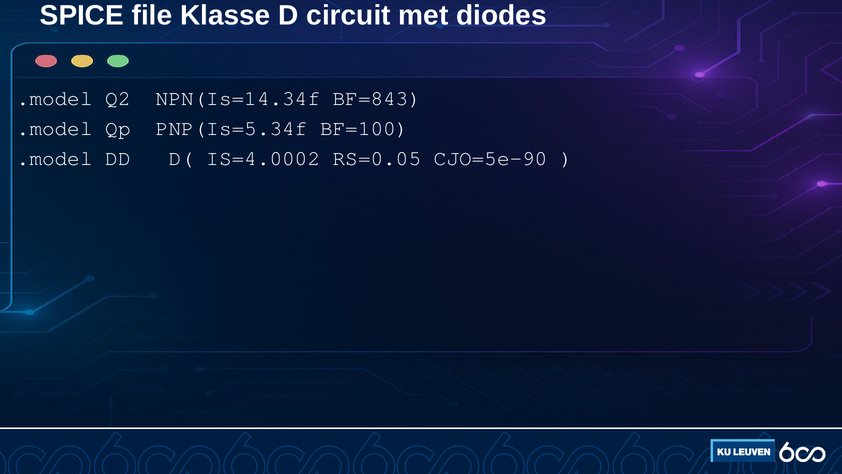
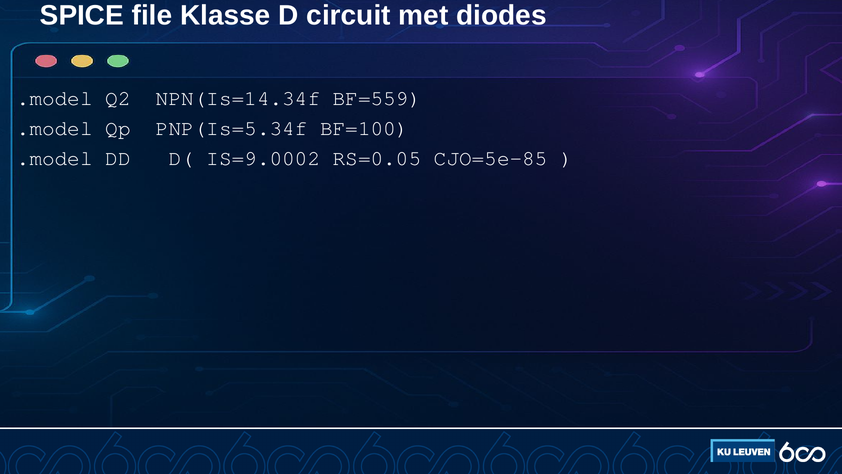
BF=843: BF=843 -> BF=559 (377, 98)
IS=4.0002: IS=4.0002 -> IS=9.0002 (263, 158)
CJO=5e-90: CJO=5e-90 -> CJO=5e-85 (491, 158)
